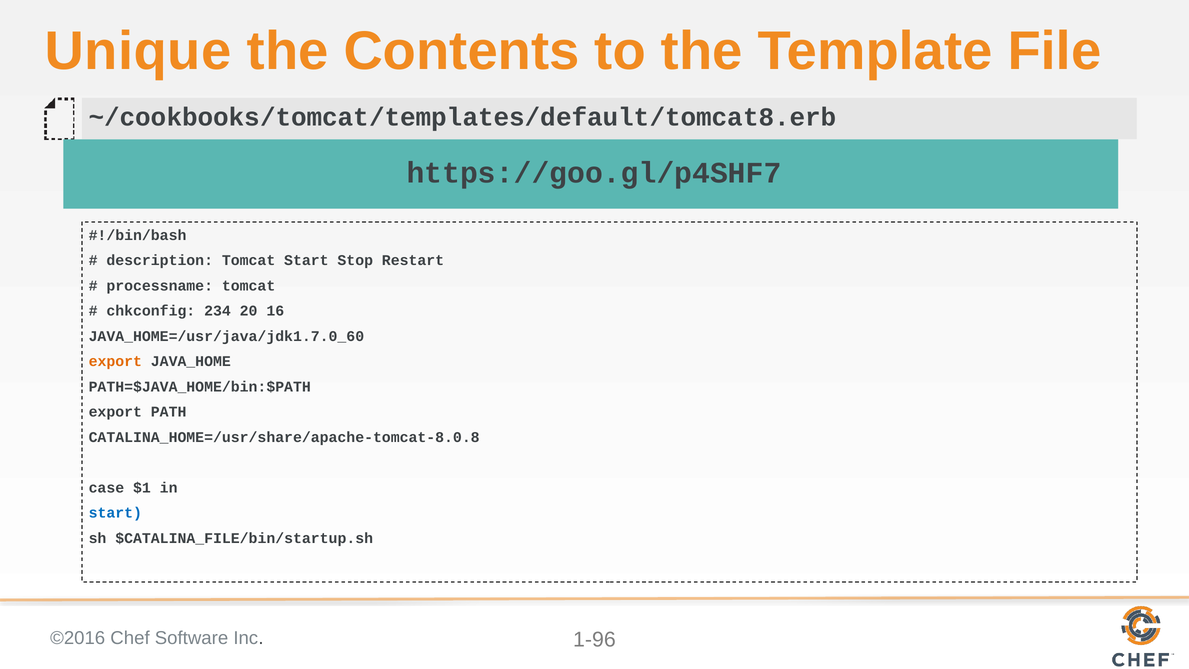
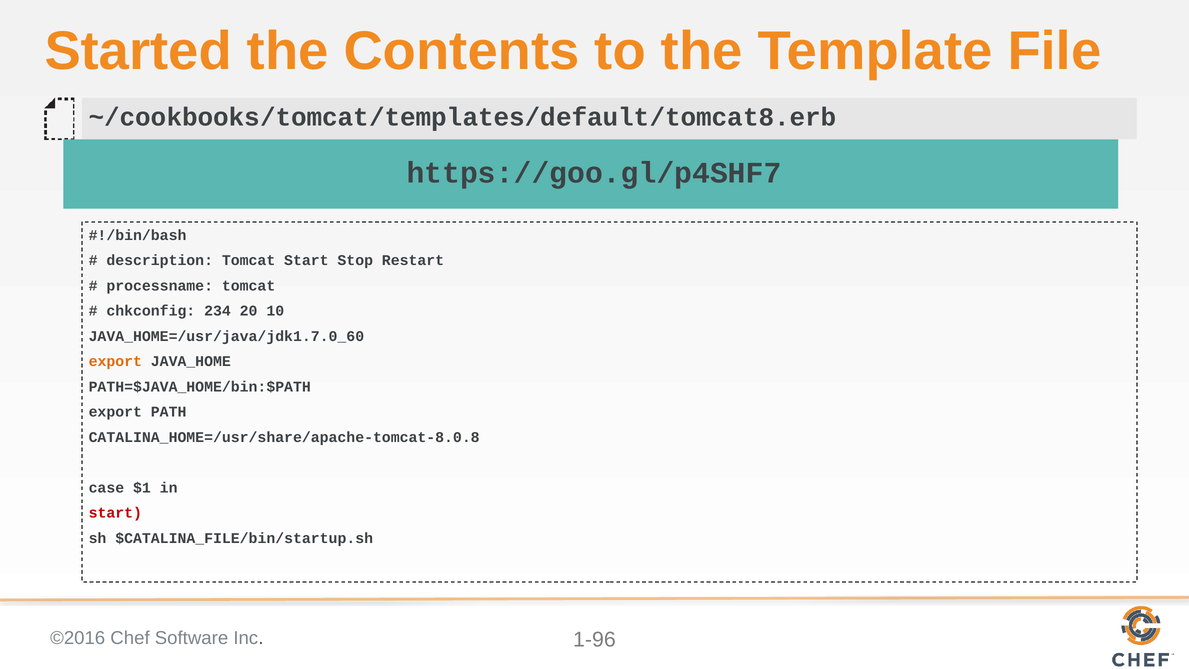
Unique: Unique -> Started (138, 51)
16: 16 -> 10 (275, 311)
start colour: blue -> red (115, 513)
